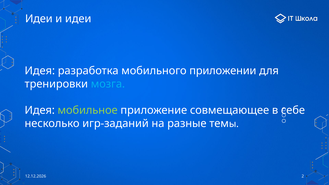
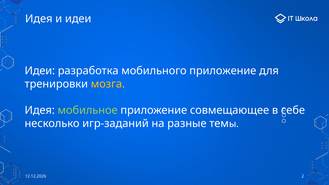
Идеи: Идеи -> Идея (39, 19)
Идея: Идея -> Идеи (40, 71)
мобильного приложении: приложении -> приложение (223, 71)
мозга colour: light blue -> yellow (108, 84)
